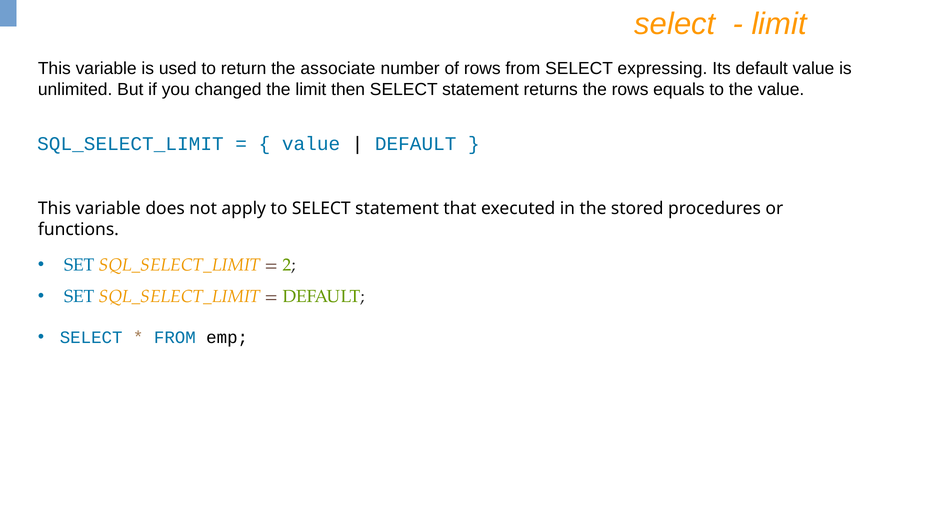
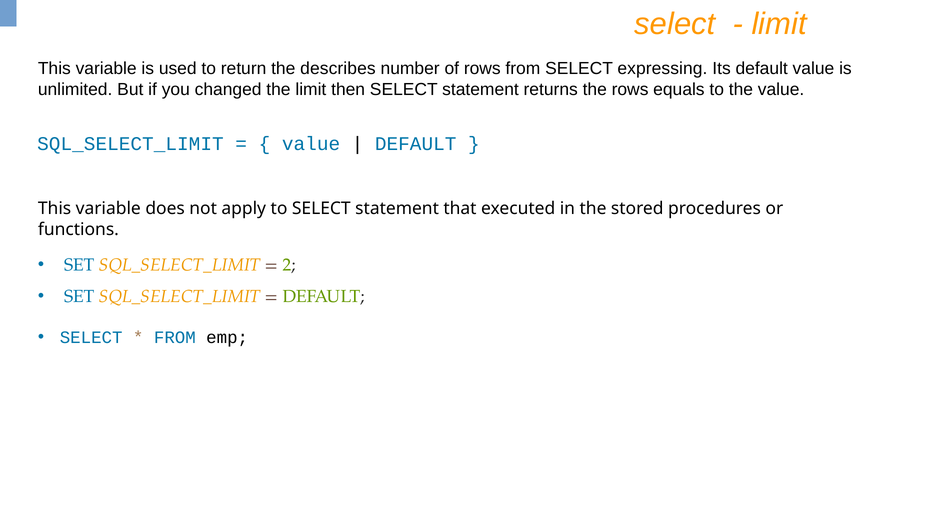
associate: associate -> describes (338, 69)
